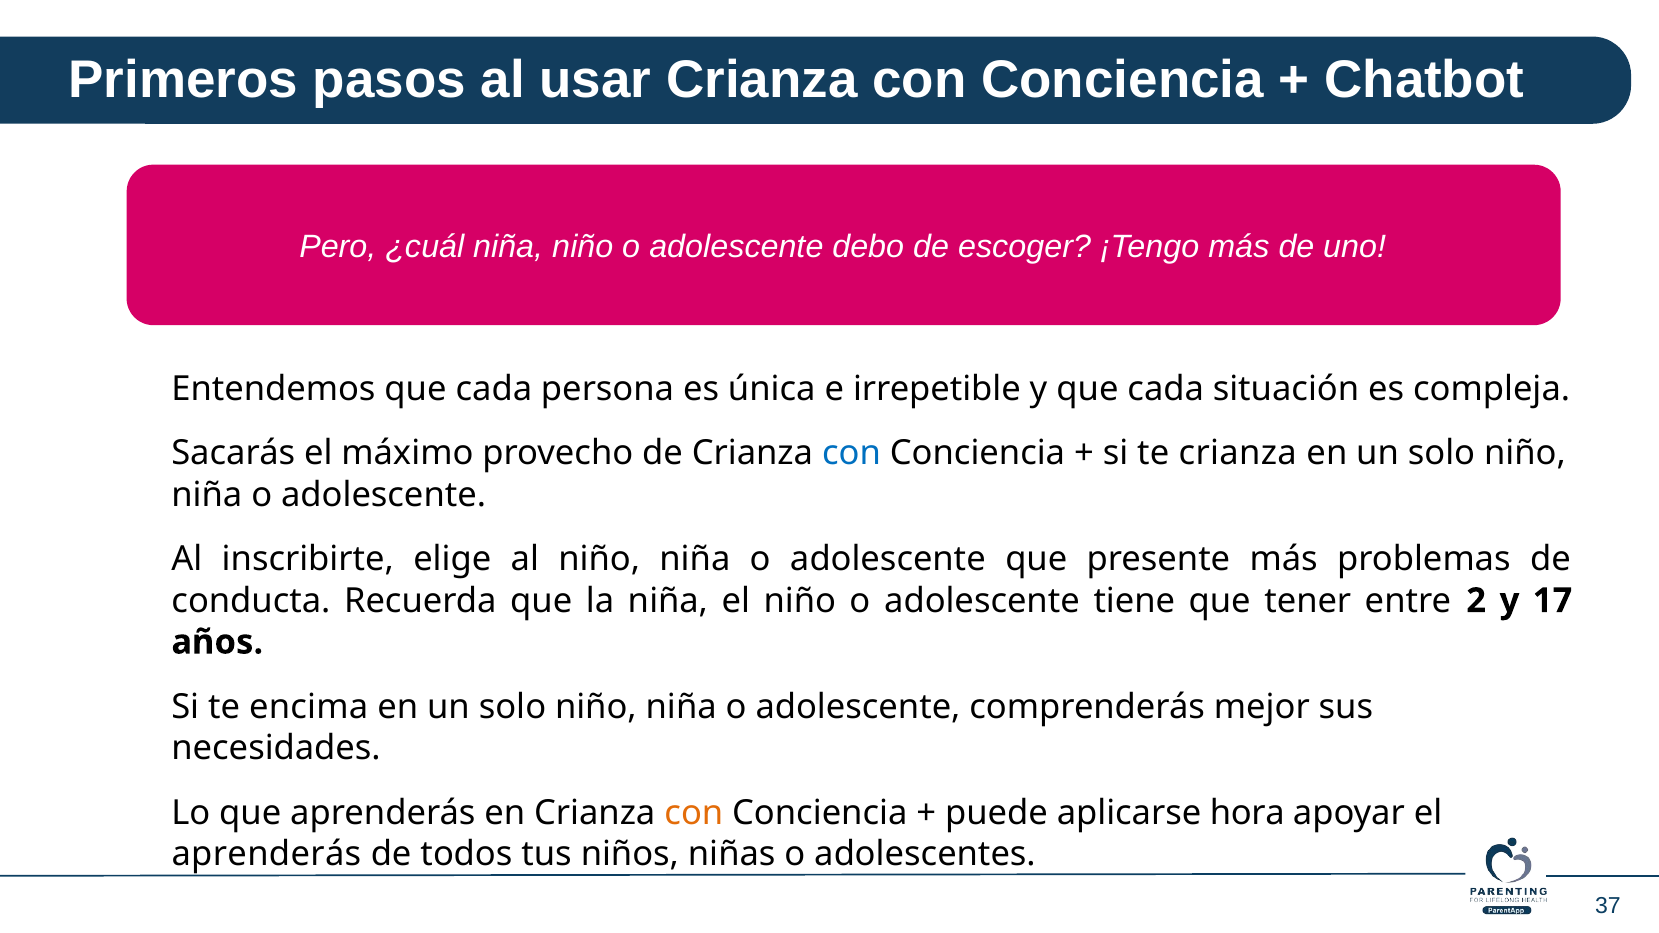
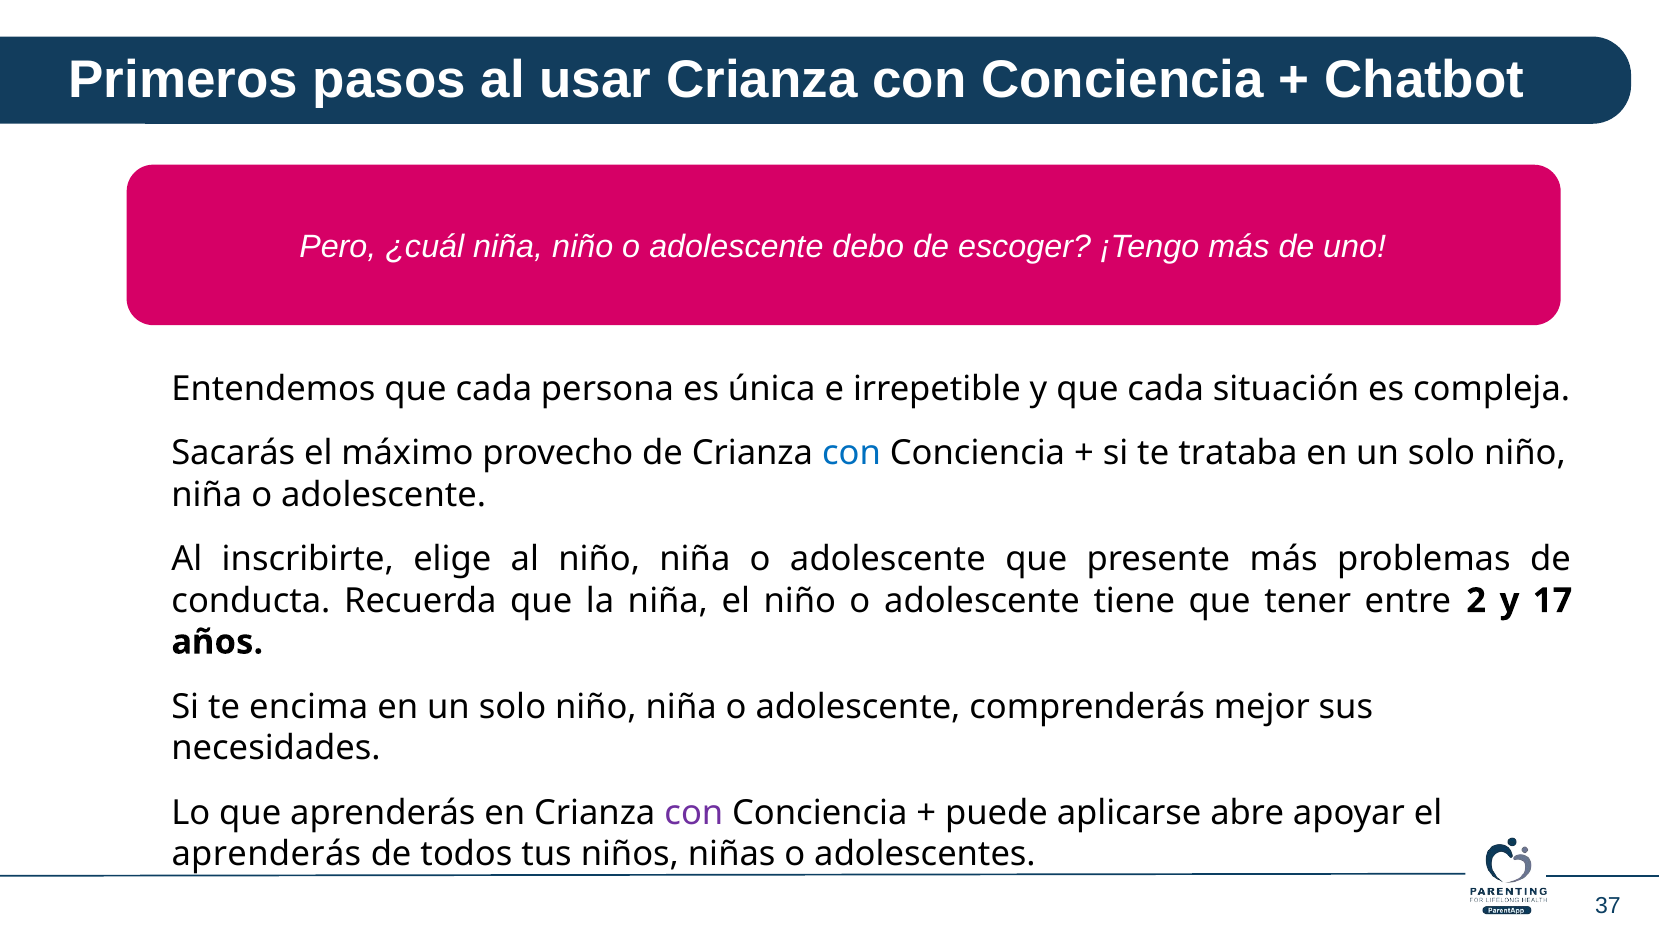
te crianza: crianza -> trataba (1238, 453)
con colour: orange -> purple (694, 813)
hora: hora -> abre (1247, 813)
